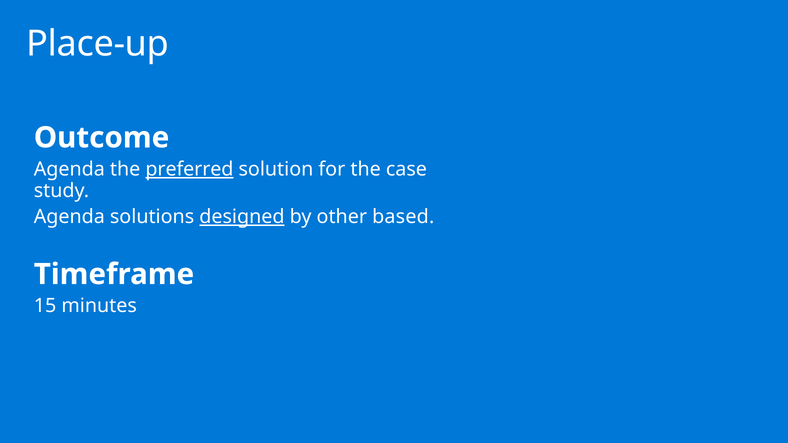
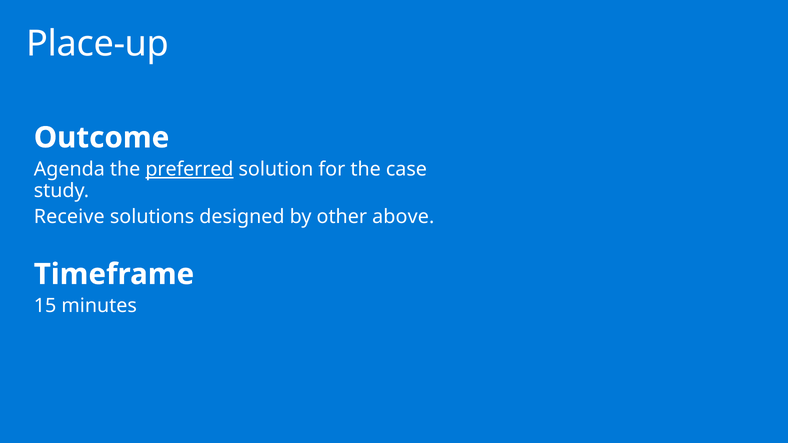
Agenda: Agenda -> Receive (69, 217)
designed underline: present -> none (242, 217)
based: based -> above (403, 217)
